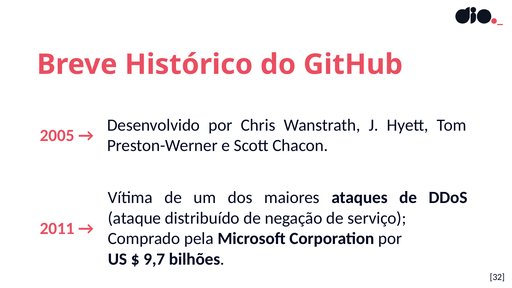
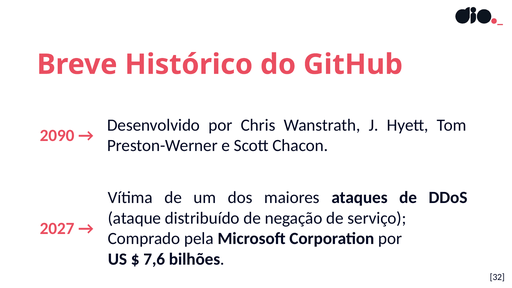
2005: 2005 -> 2090 (57, 135)
2011: 2011 -> 2027 (57, 229)
9,7: 9,7 -> 7,6 (154, 259)
